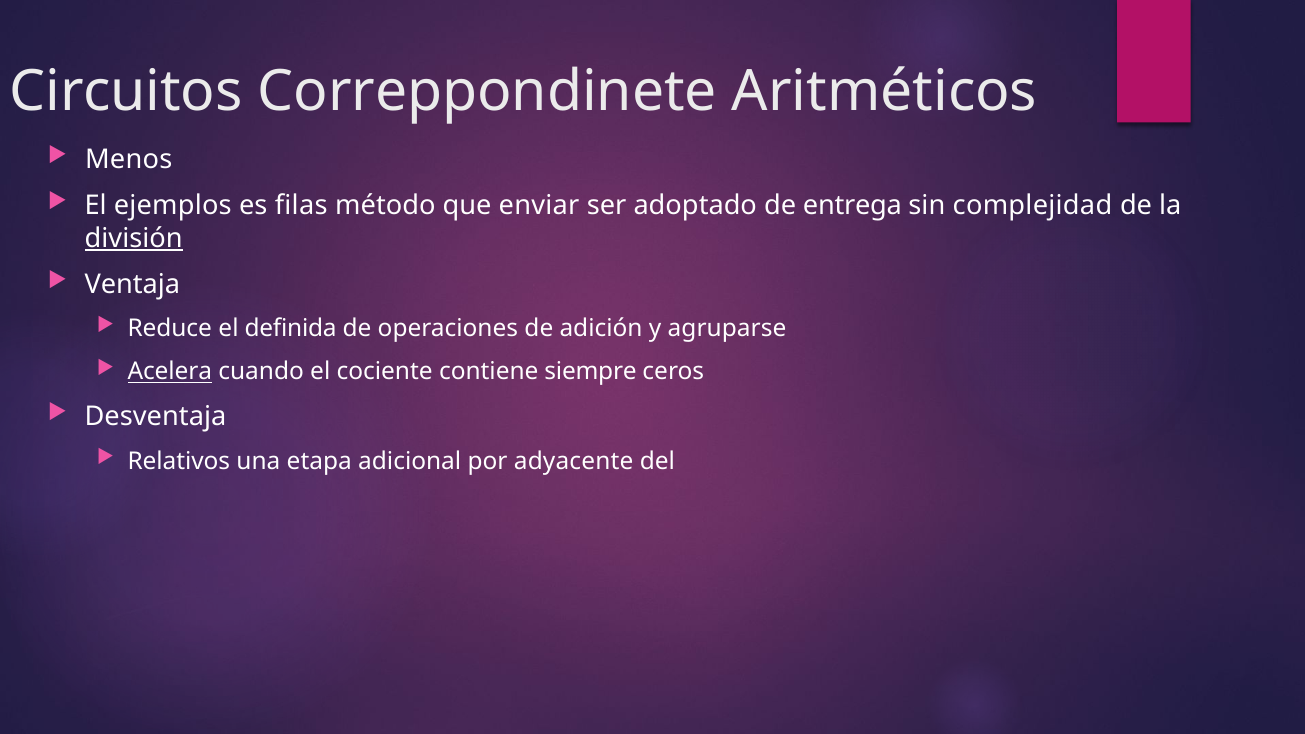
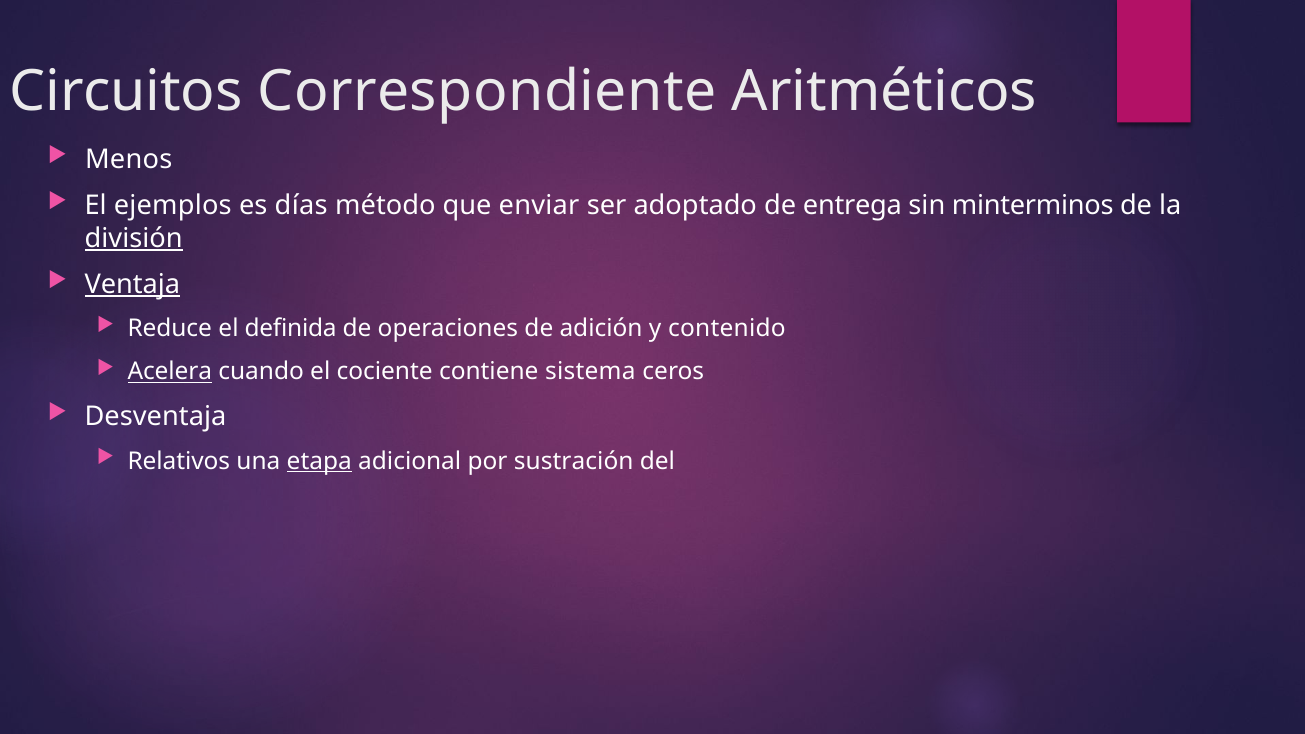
Correppondinete: Correppondinete -> Correspondiente (487, 92)
filas: filas -> días (301, 205)
complejidad: complejidad -> minterminos (1033, 205)
Ventaja underline: none -> present (132, 284)
agruparse: agruparse -> contenido (727, 329)
siempre: siempre -> sistema (590, 372)
etapa underline: none -> present (319, 461)
adyacente: adyacente -> sustración (574, 461)
